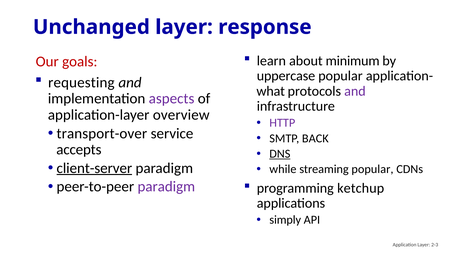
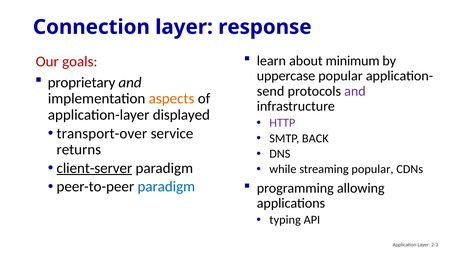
Unchanged: Unchanged -> Connection (91, 27)
requesting: requesting -> proprietary (82, 82)
what: what -> send (271, 91)
aspects colour: purple -> orange (172, 99)
overview: overview -> displayed (181, 115)
accepts: accepts -> returns (79, 150)
DNS underline: present -> none (280, 154)
paradigm colour: purple -> blue (166, 187)
ketchup: ketchup -> allowing (361, 188)
simply: simply -> typing (285, 220)
